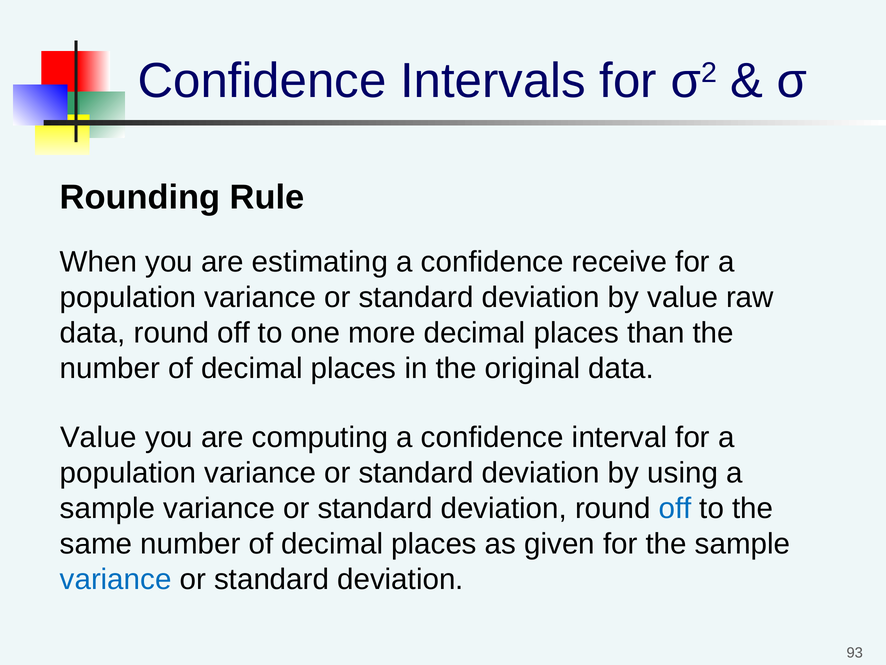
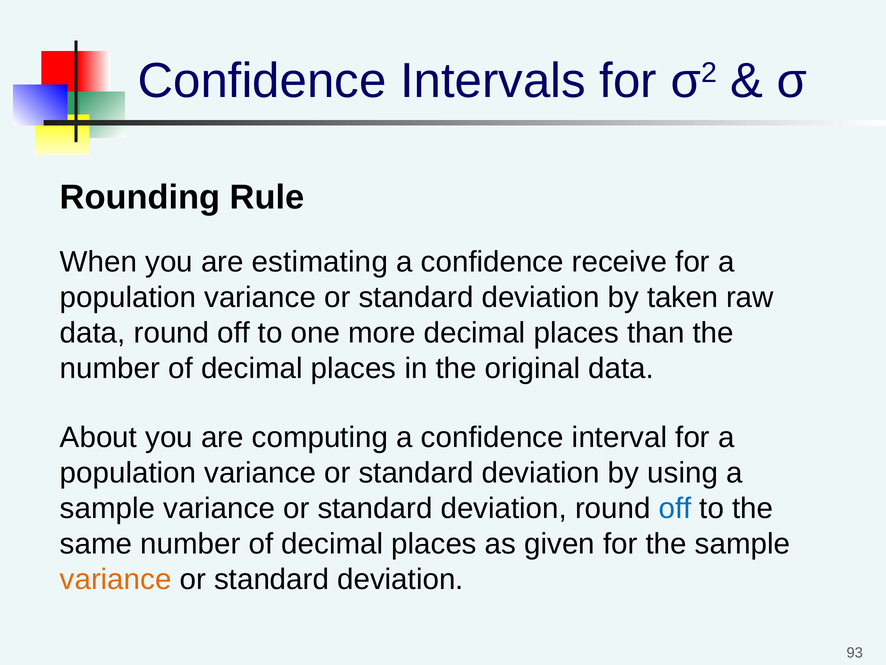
by value: value -> taken (683, 297)
Value: Value -> About (99, 437)
variance colour: blue -> orange (116, 579)
